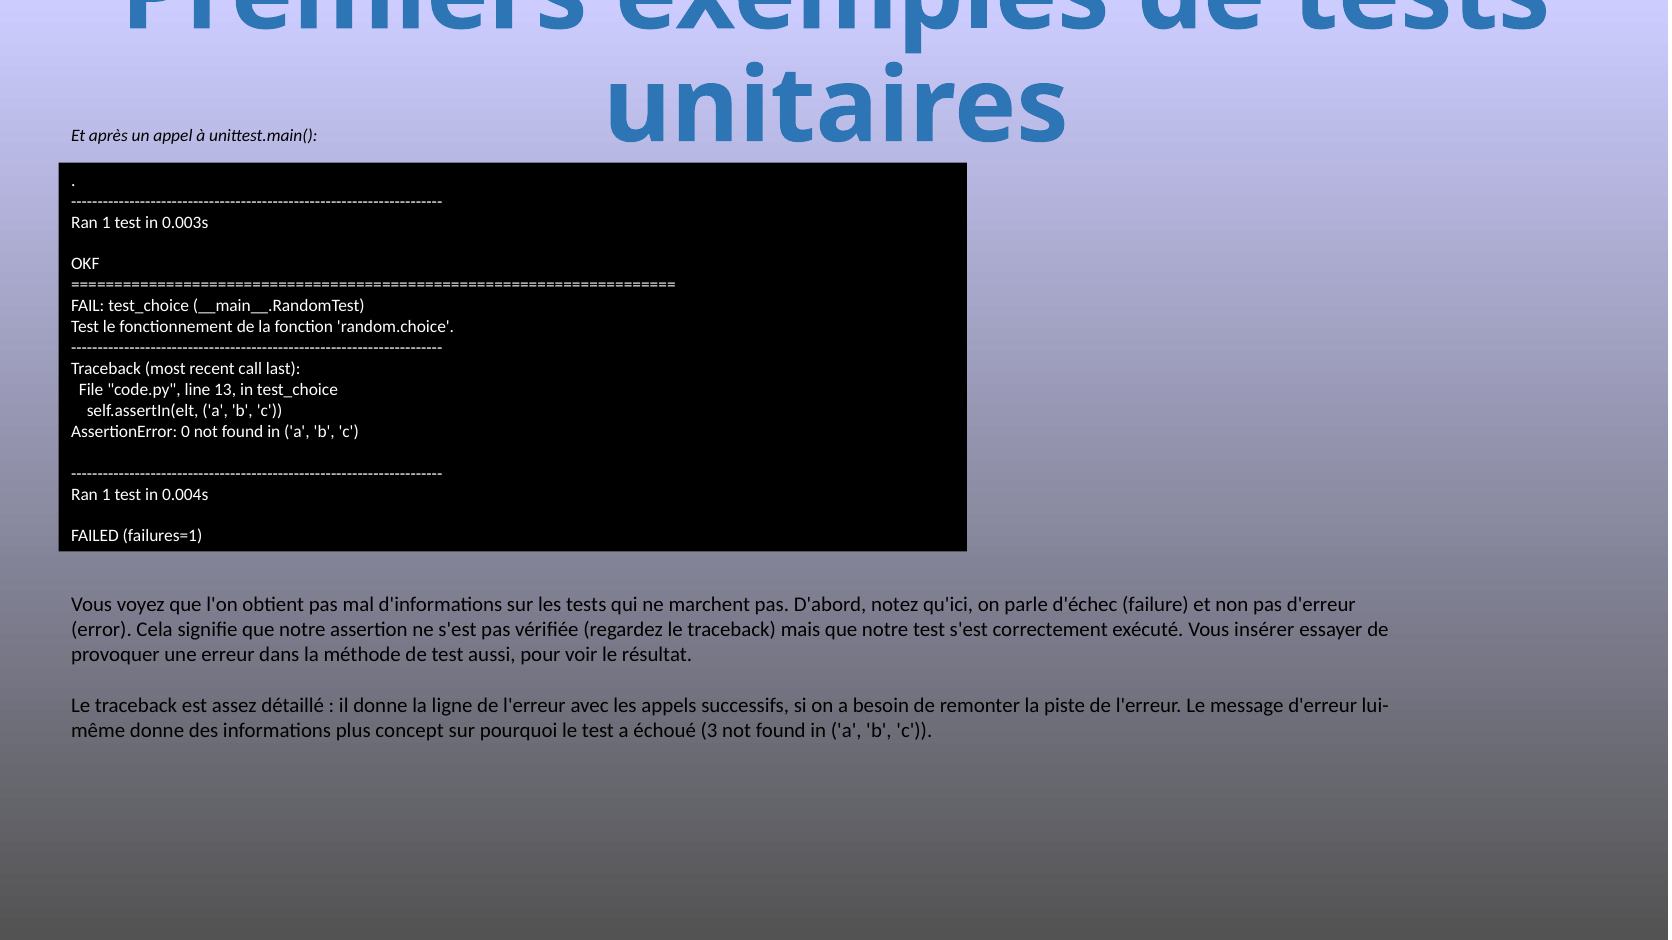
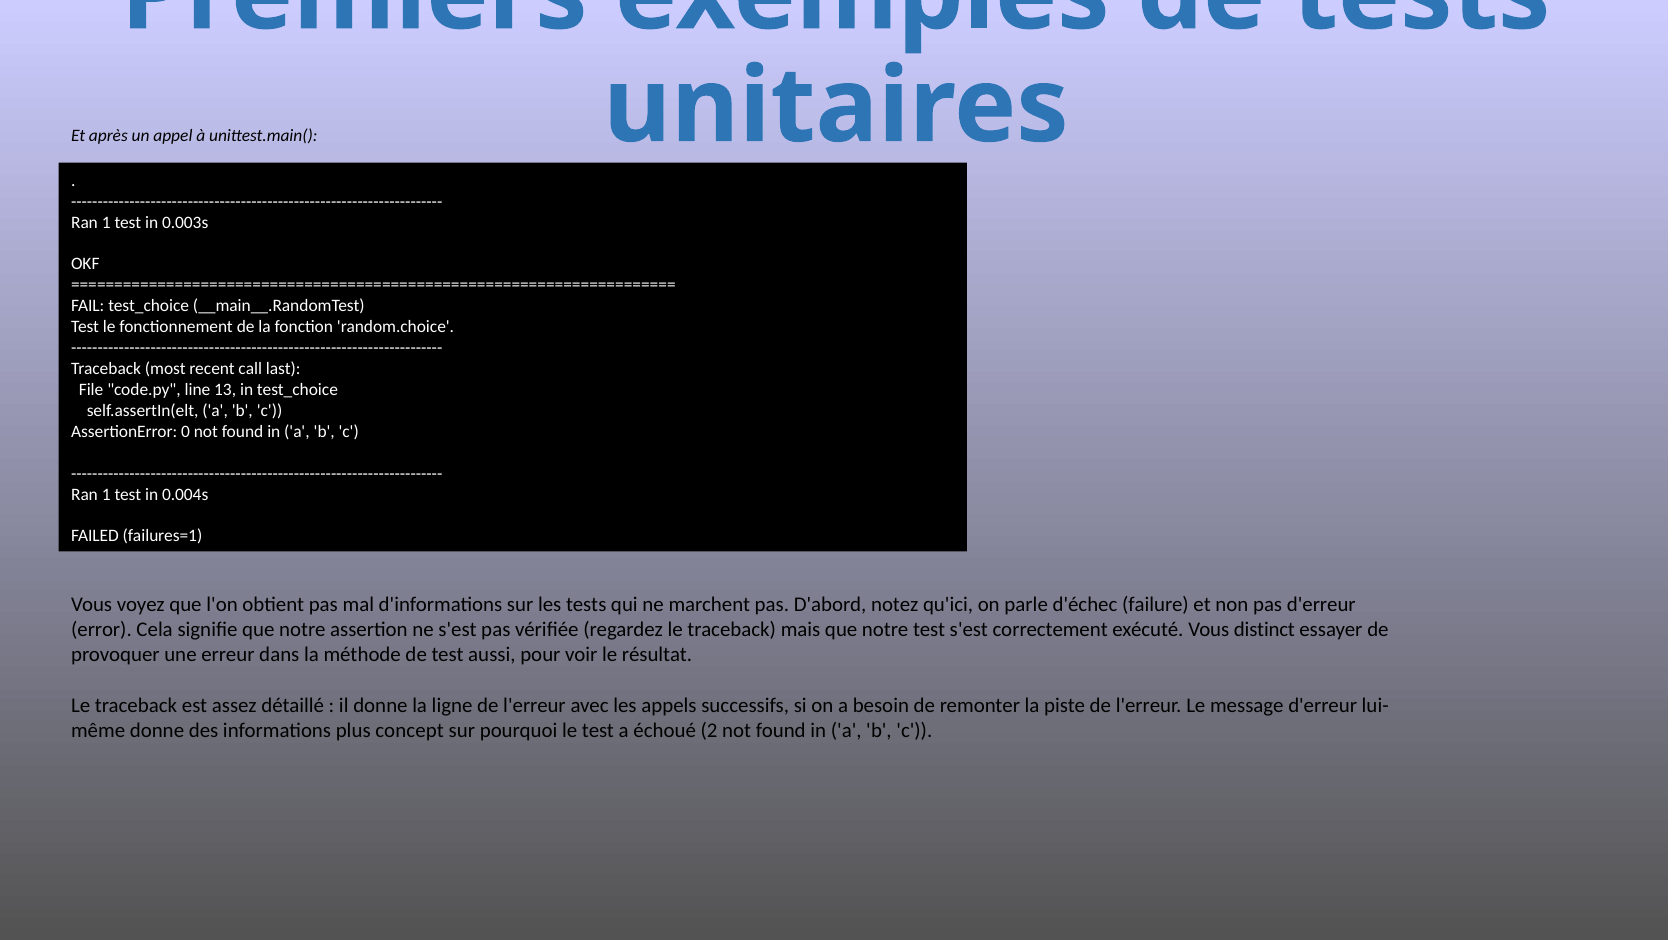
insérer: insérer -> distinct (1264, 630)
3: 3 -> 2 (709, 731)
